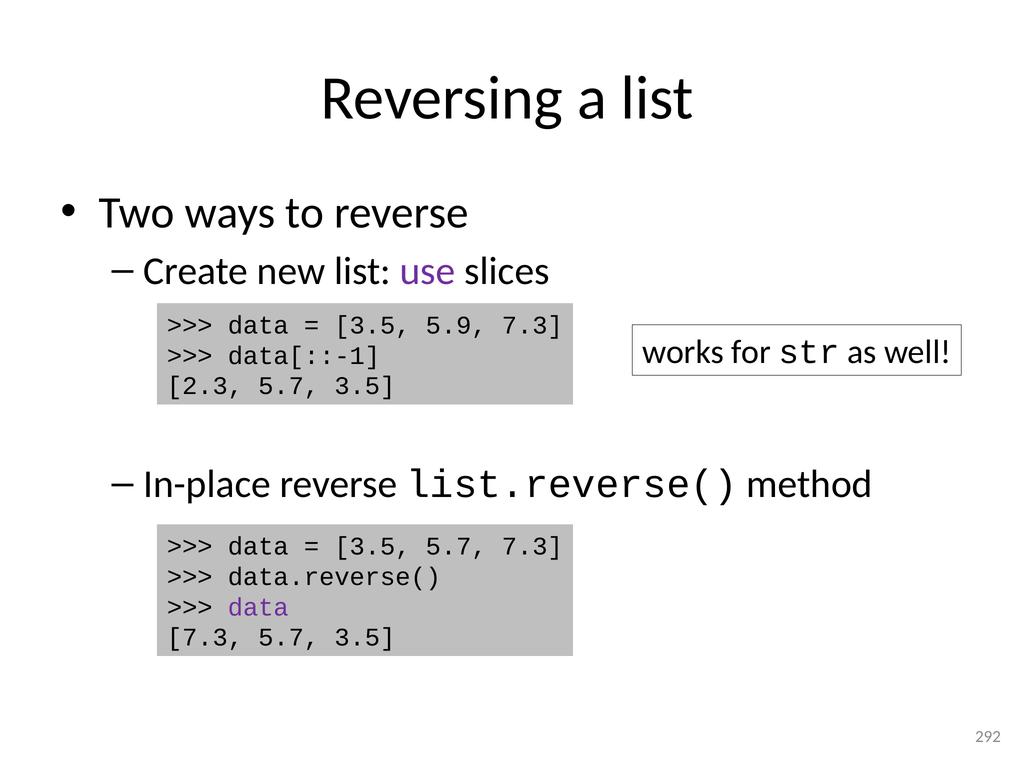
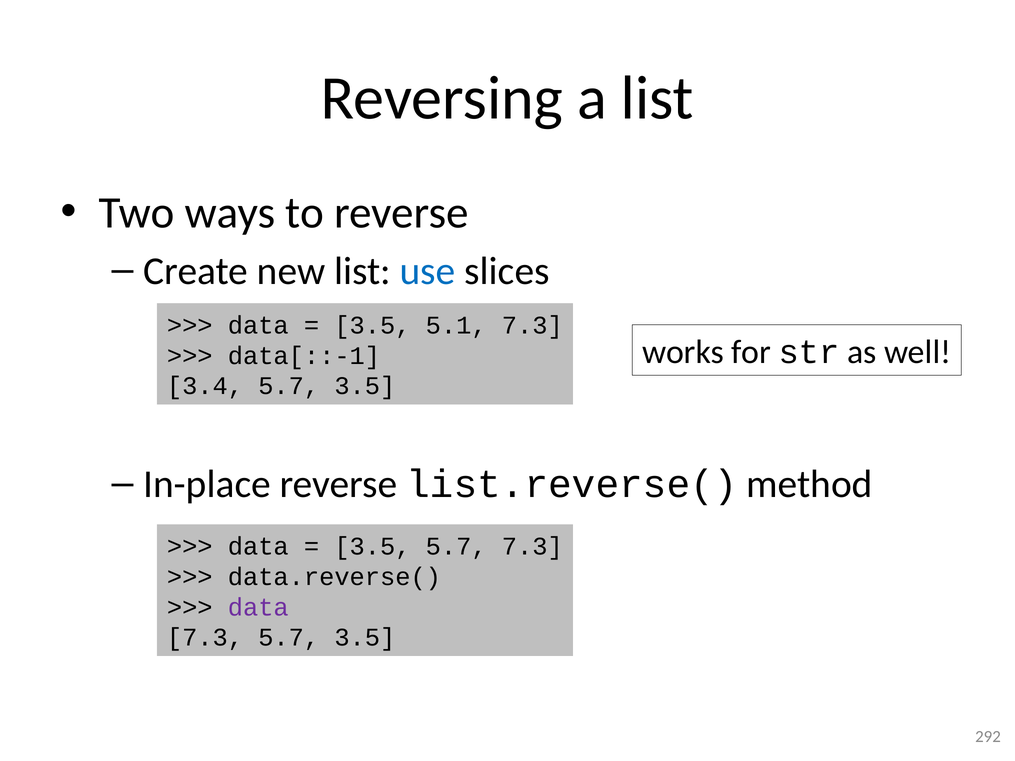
use colour: purple -> blue (428, 271)
5.9: 5.9 -> 5.1 (456, 325)
2.3: 2.3 -> 3.4 (205, 386)
